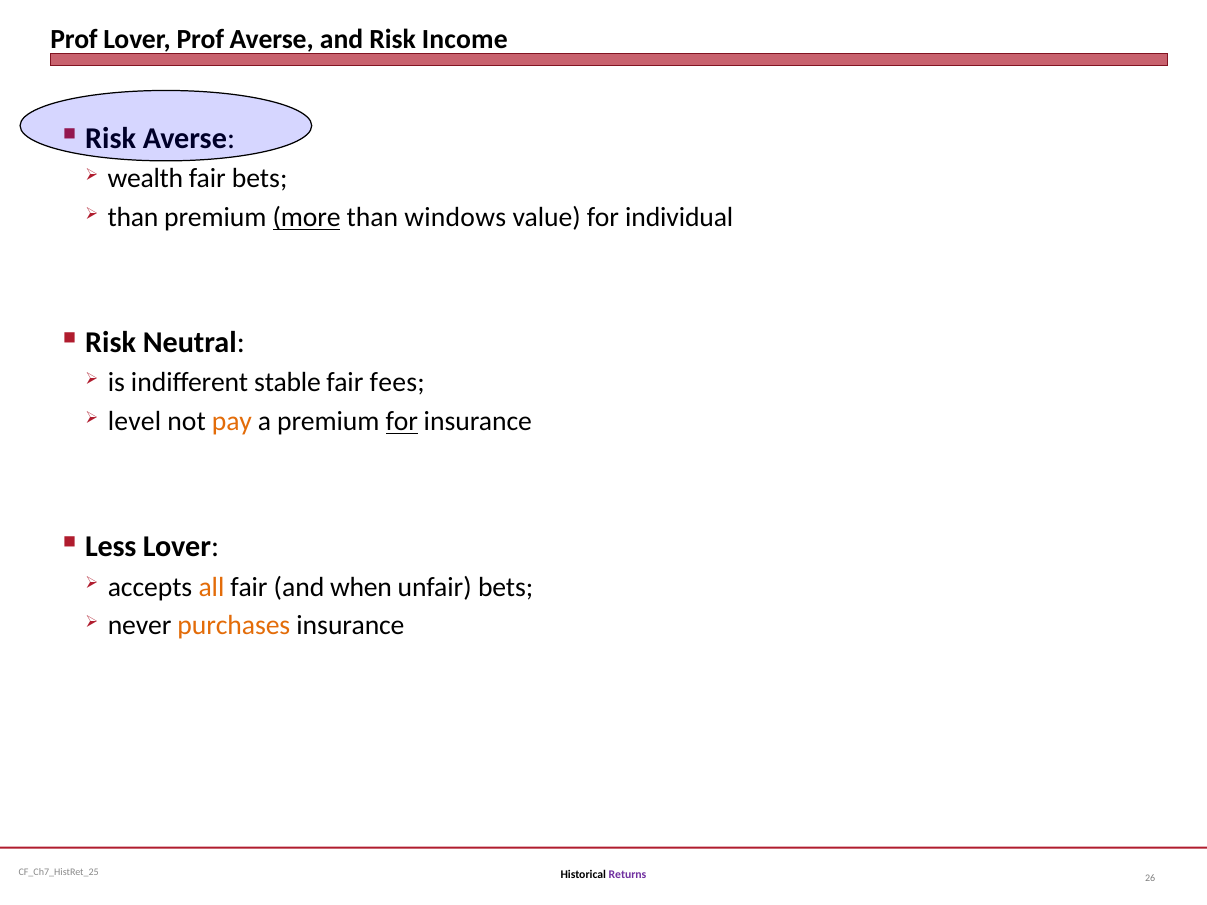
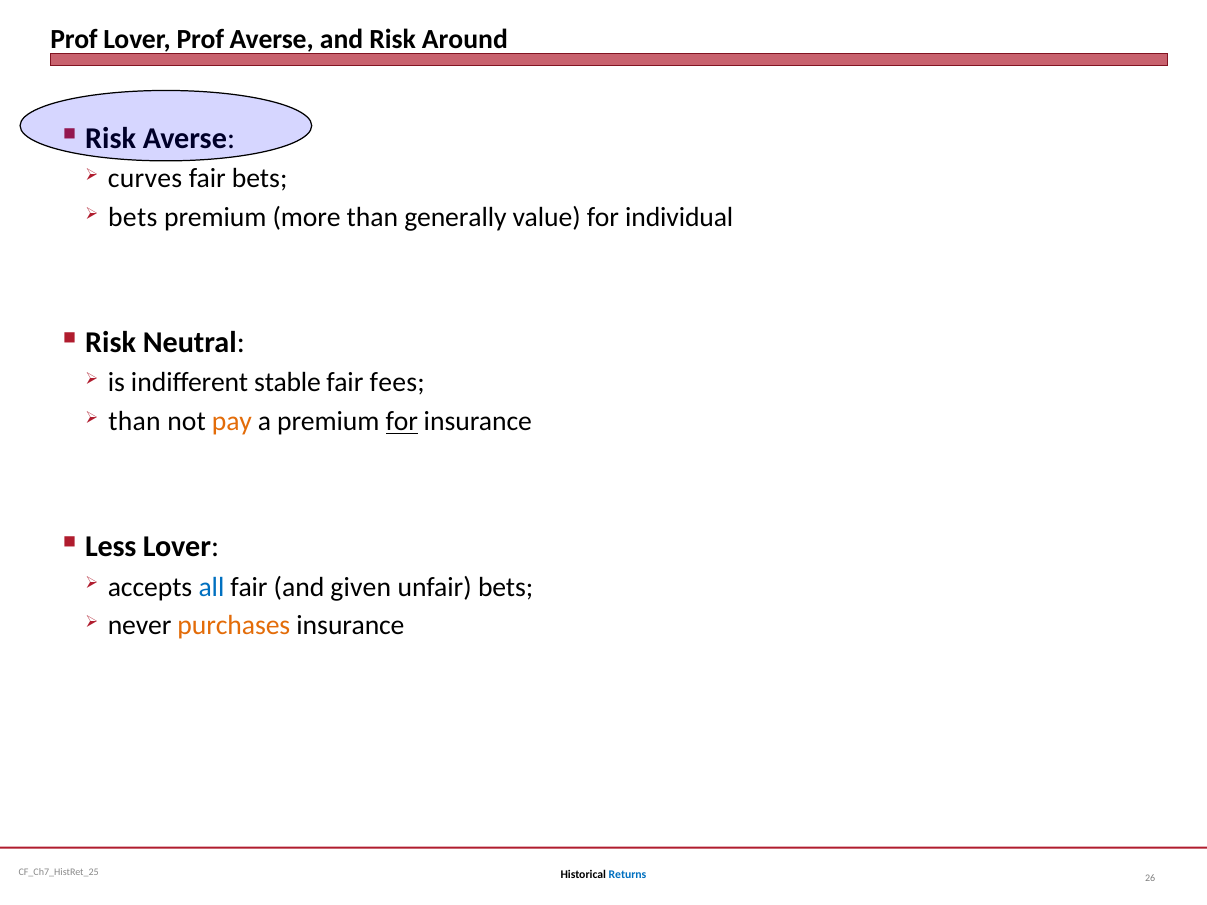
Income: Income -> Around (465, 39)
wealth: wealth -> curves (145, 179)
than: than -> bets (133, 218)
more underline: present -> none (307, 218)
windows: windows -> generally (455, 218)
level: level -> than (134, 422)
all colour: orange -> blue (211, 587)
when: when -> given (361, 587)
Returns colour: purple -> blue (627, 875)
